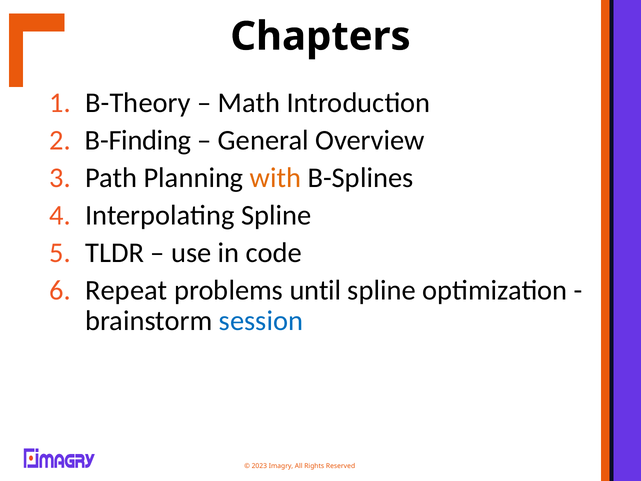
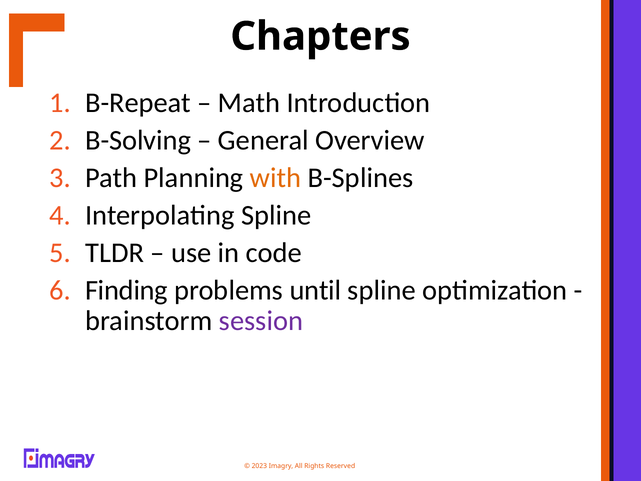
B-Theory: B-Theory -> B-Repeat (138, 103)
B-Finding: B-Finding -> B-Solving (138, 140)
Repeat: Repeat -> Finding (127, 290)
session colour: blue -> purple (261, 321)
